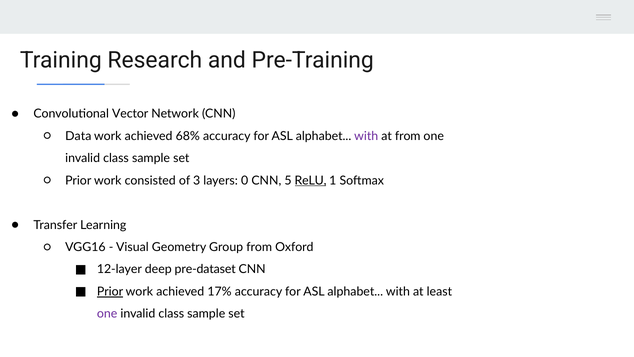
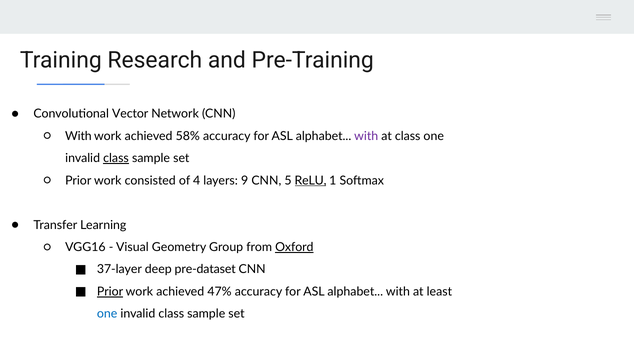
Data: Data -> With (78, 136)
68%: 68% -> 58% (188, 136)
at from: from -> class (408, 136)
class underline: none -> present (116, 158)
3: 3 -> 4 (197, 180)
0: 0 -> 9 (245, 180)
Oxford underline: none -> present (294, 247)
12-layer: 12-layer -> 37-layer (119, 269)
17%: 17% -> 47% (219, 291)
one colour: purple -> blue (107, 313)
